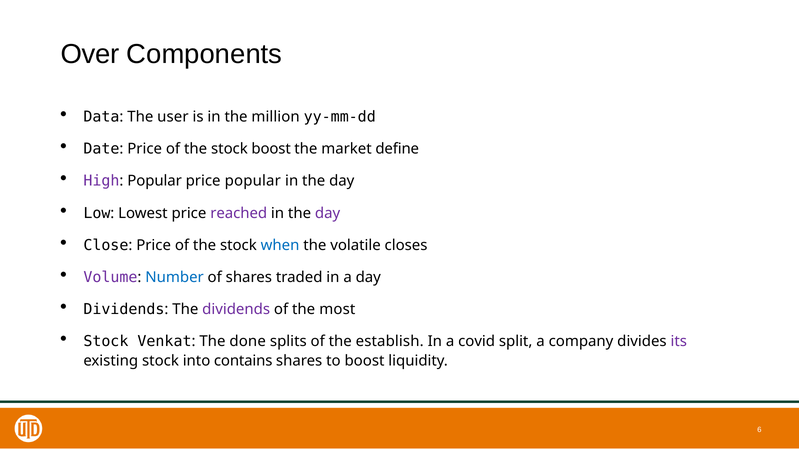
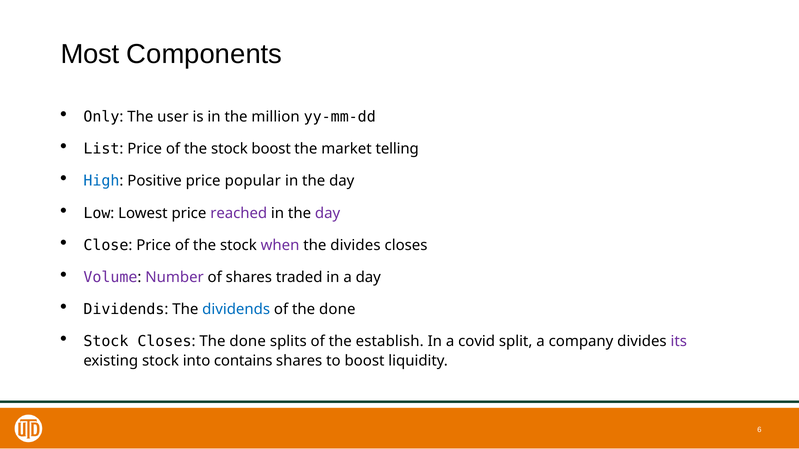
Over: Over -> Most (90, 54)
Data: Data -> Only (101, 117)
Date: Date -> List (101, 149)
define: define -> telling (397, 149)
High colour: purple -> blue (101, 181)
Popular: Popular -> Positive (155, 181)
when colour: blue -> purple (280, 245)
the volatile: volatile -> divides (355, 245)
Number colour: blue -> purple (175, 278)
dividends colour: purple -> blue (236, 310)
of the most: most -> done (337, 310)
Stock Venkat: Venkat -> Closes (164, 342)
